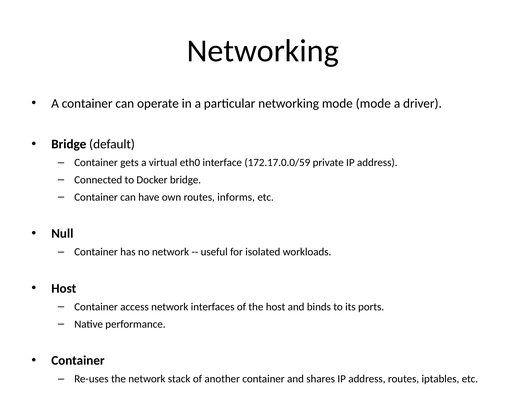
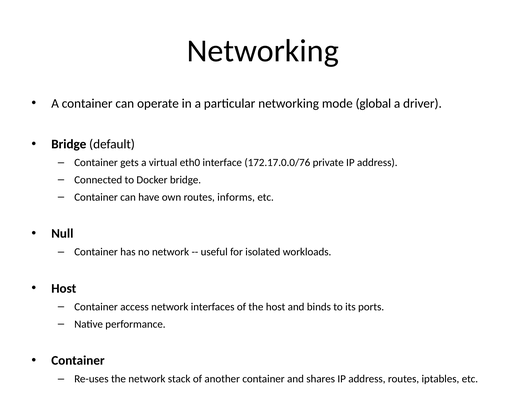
mode mode: mode -> global (373, 103)
172.17.0.0/59: 172.17.0.0/59 -> 172.17.0.0/76 (277, 163)
